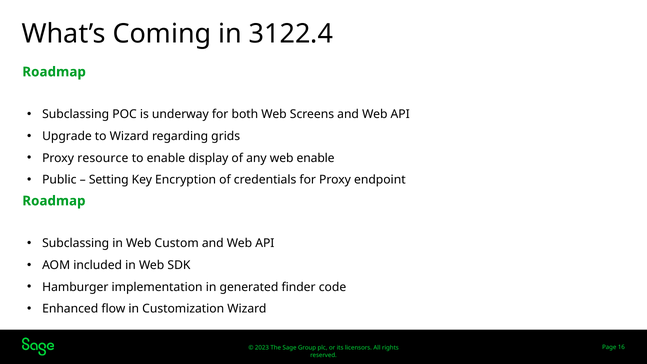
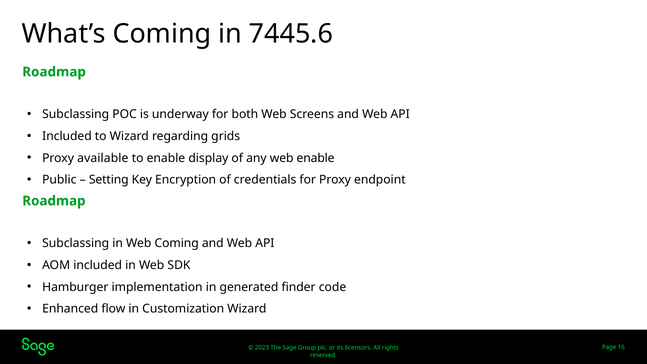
3122.4: 3122.4 -> 7445.6 (291, 34)
Upgrade: Upgrade -> Included (67, 136)
resource: resource -> available (103, 158)
Web Custom: Custom -> Coming (177, 243)
